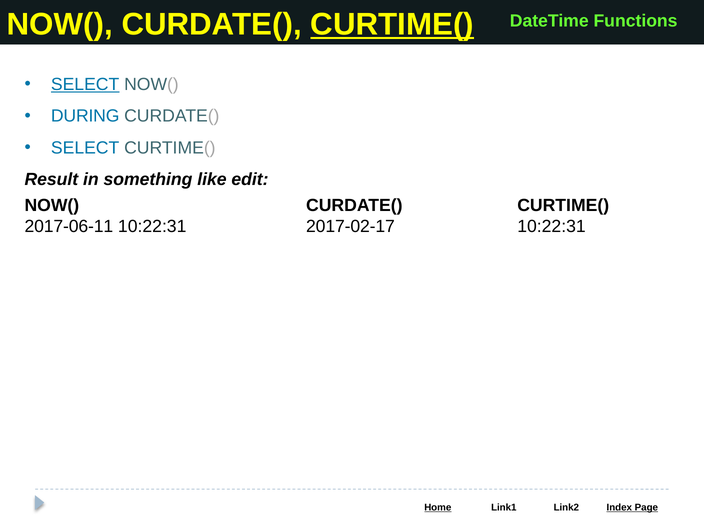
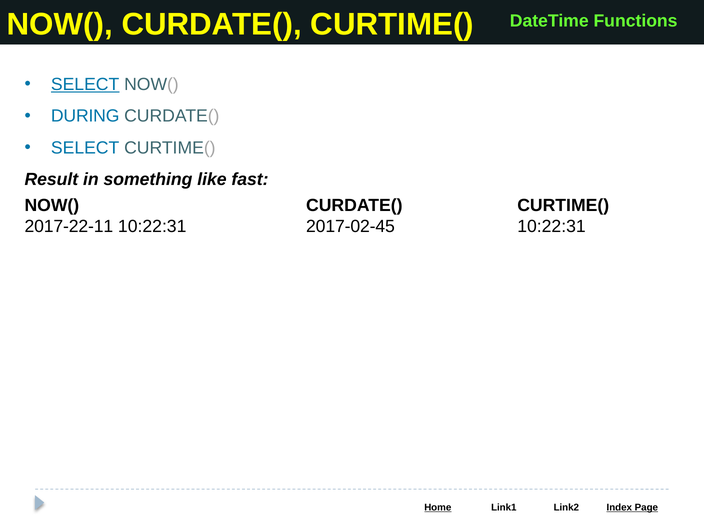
CURTIME( underline: present -> none (392, 24)
edit: edit -> fast (250, 180)
2017-06-11: 2017-06-11 -> 2017-22-11 (69, 226)
2017-02-17: 2017-02-17 -> 2017-02-45 (350, 226)
